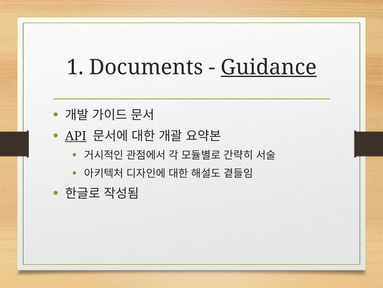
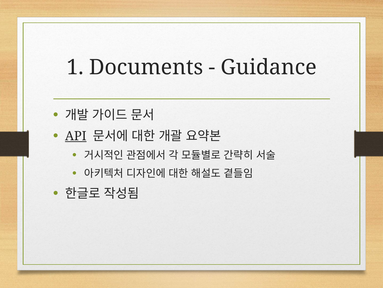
Guidance underline: present -> none (269, 67)
